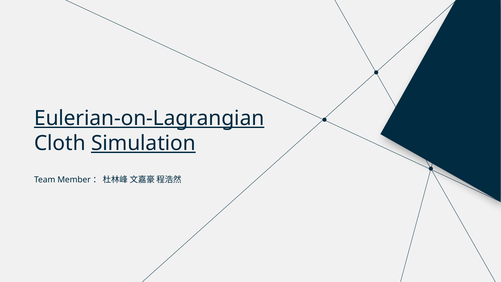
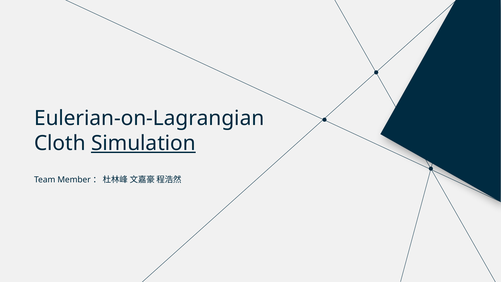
Eulerian-on-Lagrangian underline: present -> none (149, 118)
